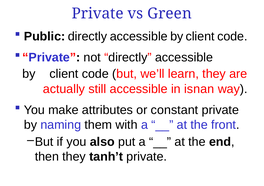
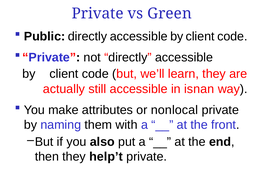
constant: constant -> nonlocal (174, 110)
tanh’t: tanh’t -> help’t (106, 157)
